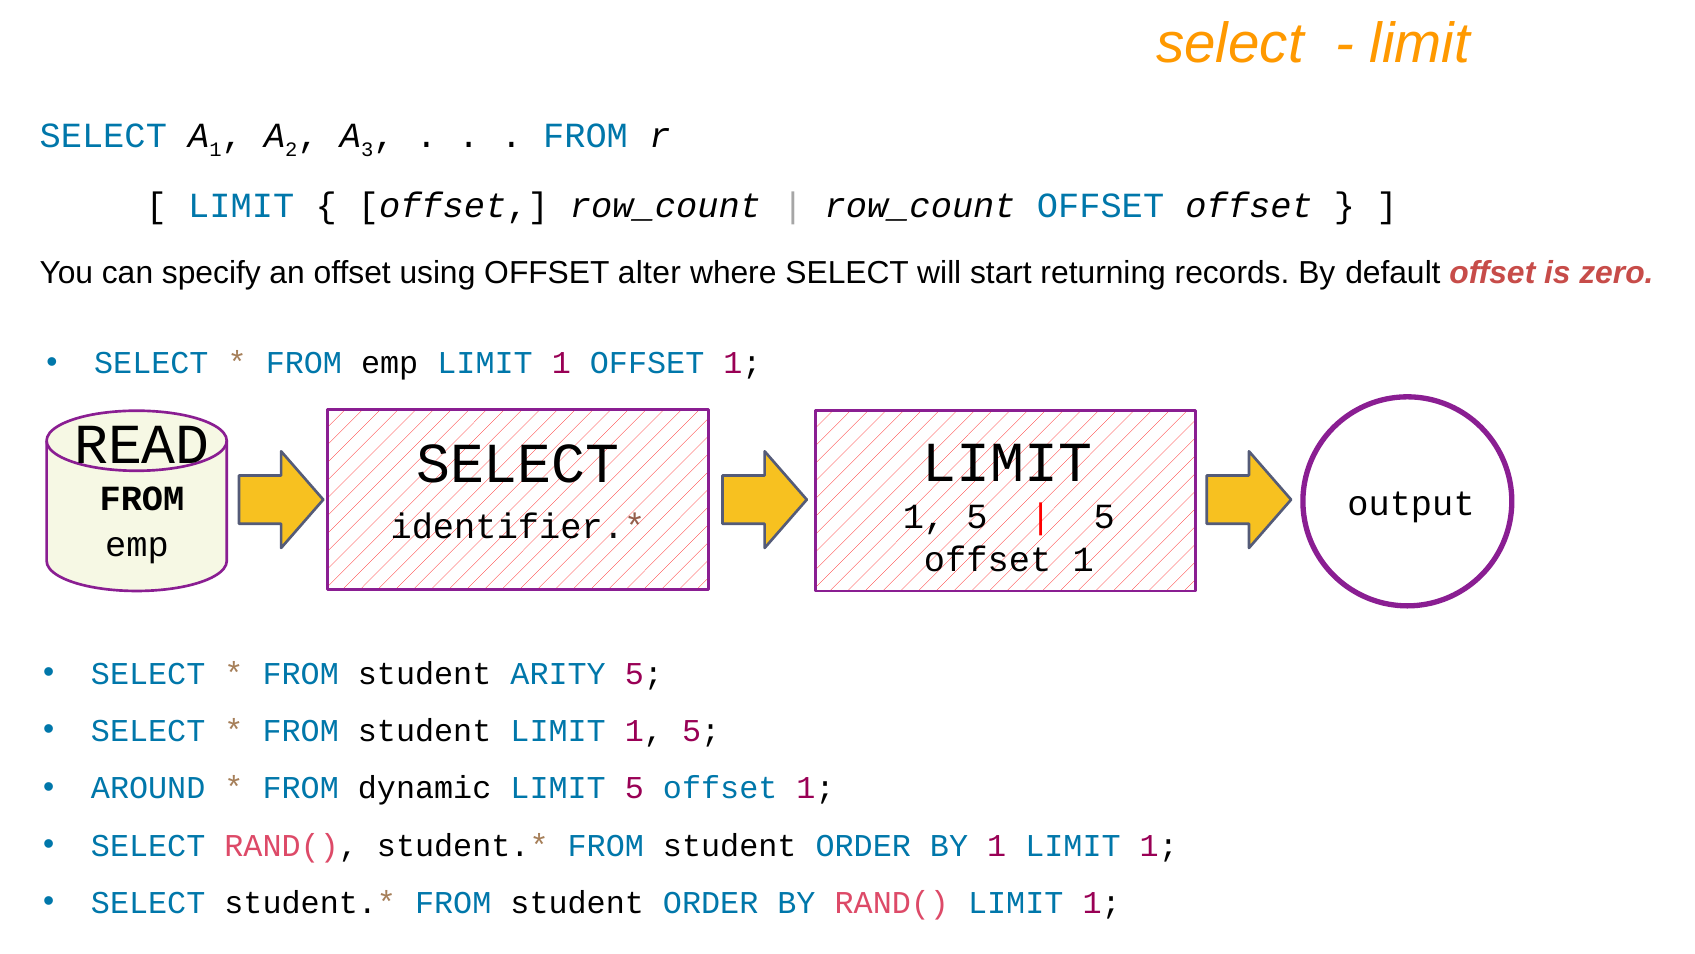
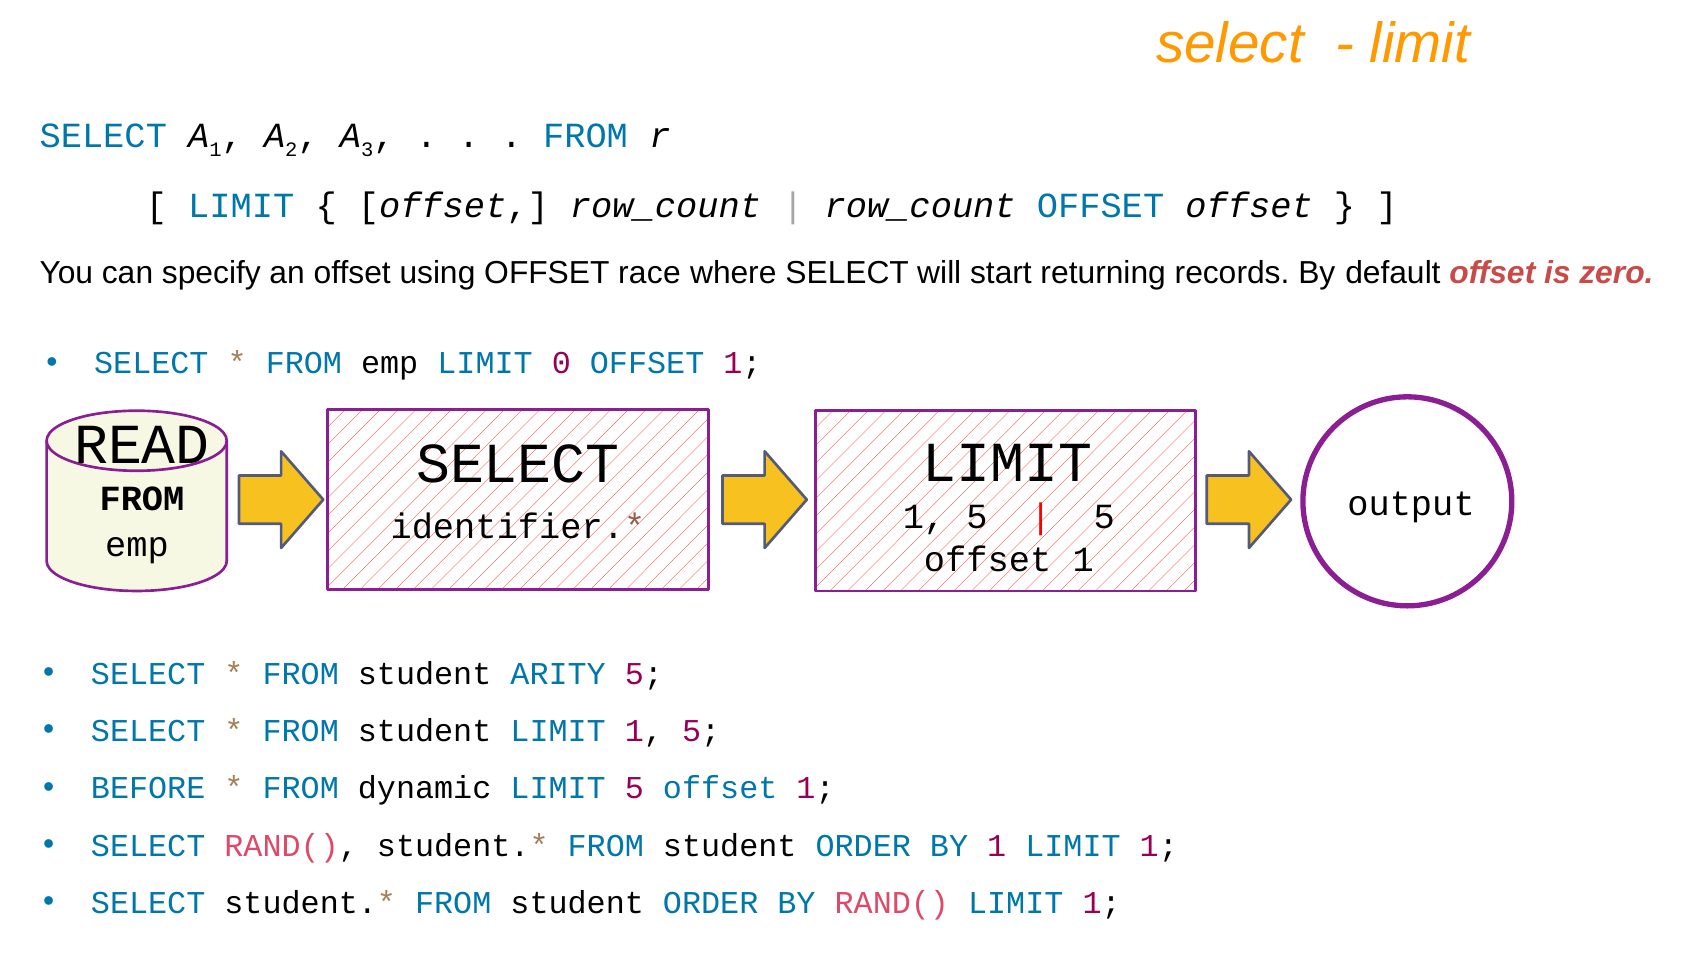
alter: alter -> race (649, 273)
emp LIMIT 1: 1 -> 0 (561, 363)
AROUND: AROUND -> BEFORE (148, 788)
